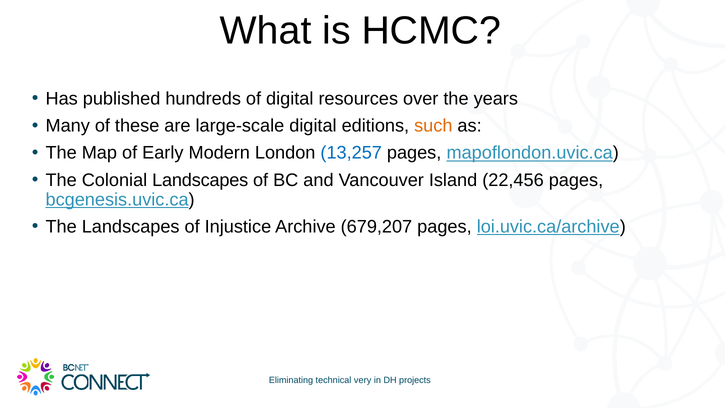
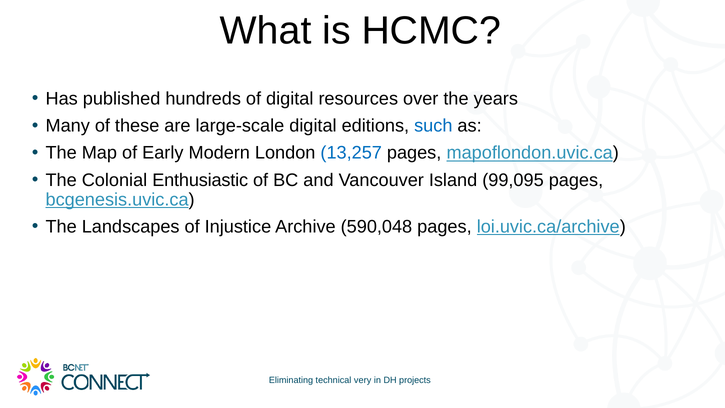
such colour: orange -> blue (433, 126)
Colonial Landscapes: Landscapes -> Enthusiastic (200, 180)
22,456: 22,456 -> 99,095 (513, 180)
679,207: 679,207 -> 590,048 (376, 227)
